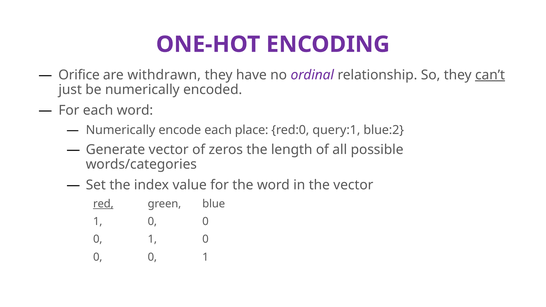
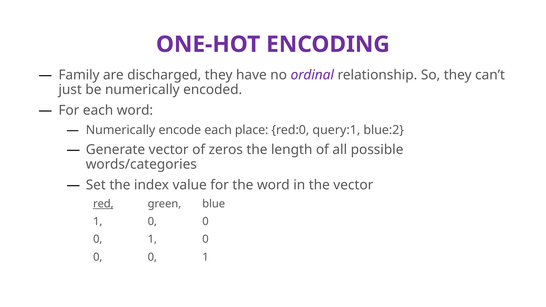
Orifice: Orifice -> Family (79, 75)
withdrawn: withdrawn -> discharged (164, 75)
can’t underline: present -> none (490, 75)
